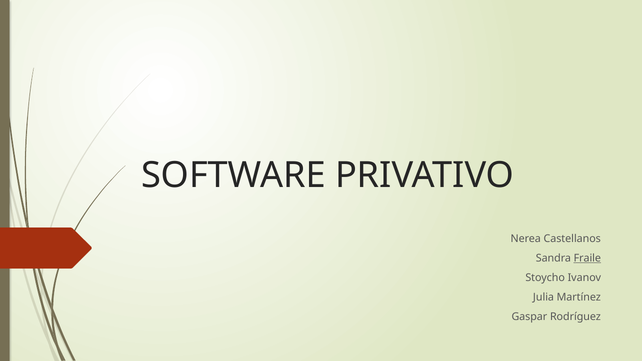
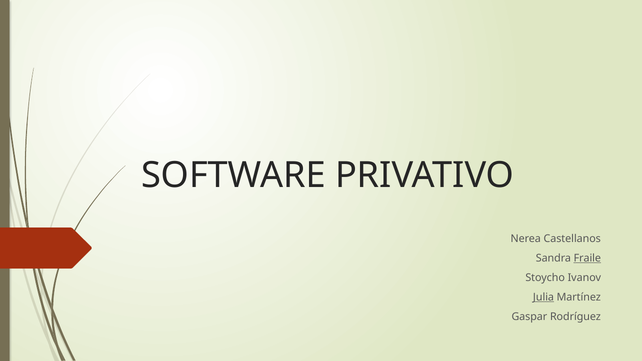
Julia underline: none -> present (543, 297)
